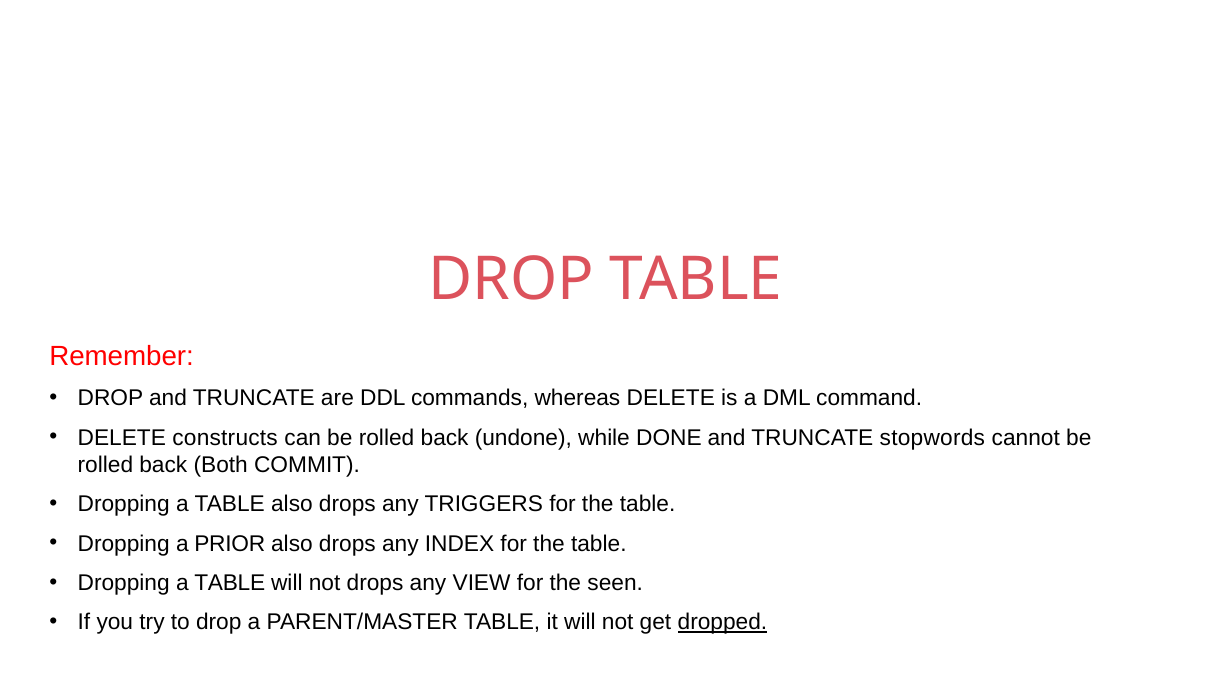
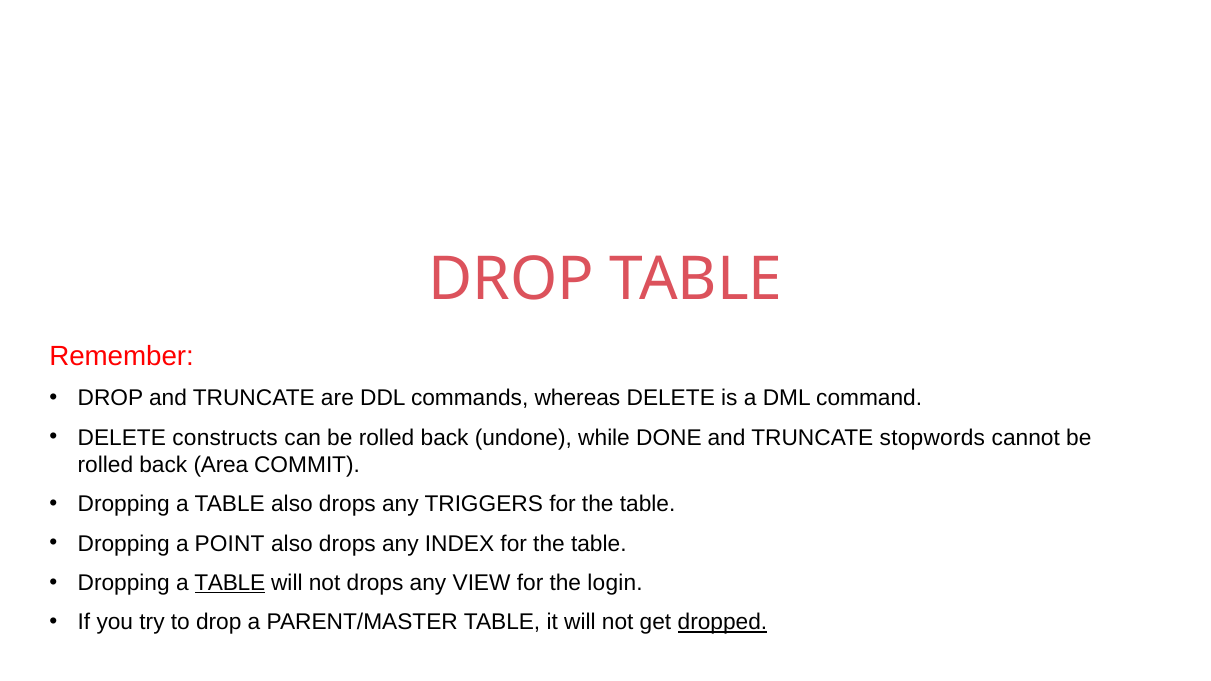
Both: Both -> Area (221, 465)
PRIOR: PRIOR -> POINT (230, 544)
TABLE underline: none -> present (230, 583)
seen: seen -> login (615, 583)
